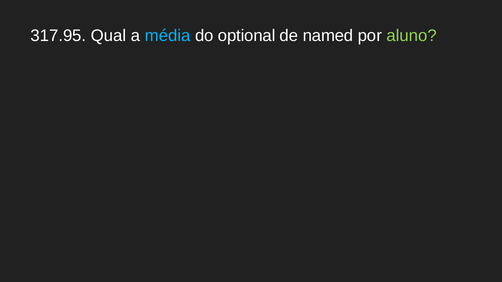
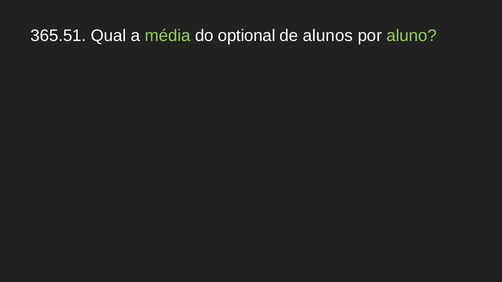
317.95: 317.95 -> 365.51 (58, 36)
média colour: light blue -> light green (168, 36)
named: named -> alunos (328, 36)
